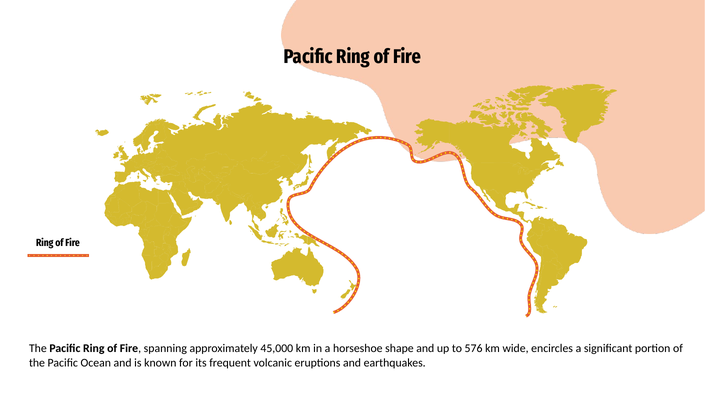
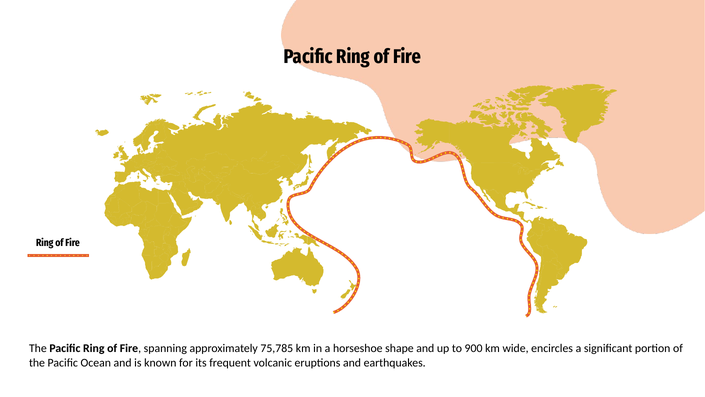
45,000: 45,000 -> 75,785 (277, 348)
576: 576 -> 900 (474, 348)
